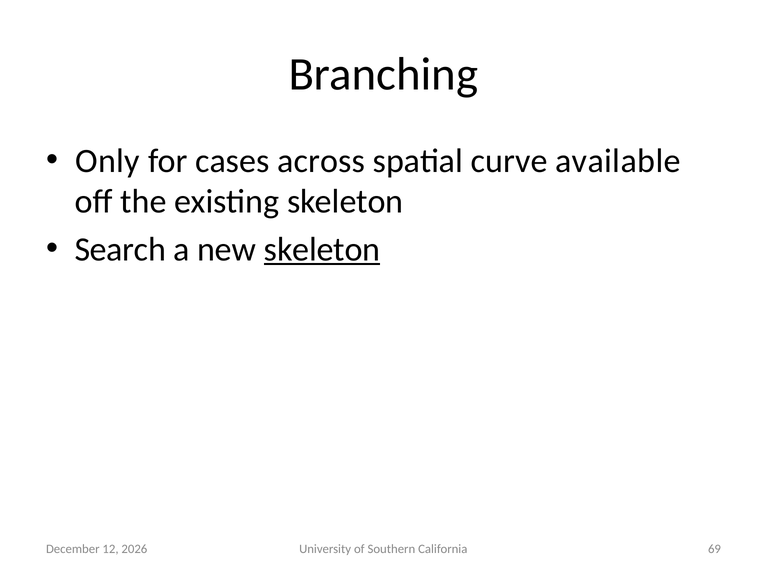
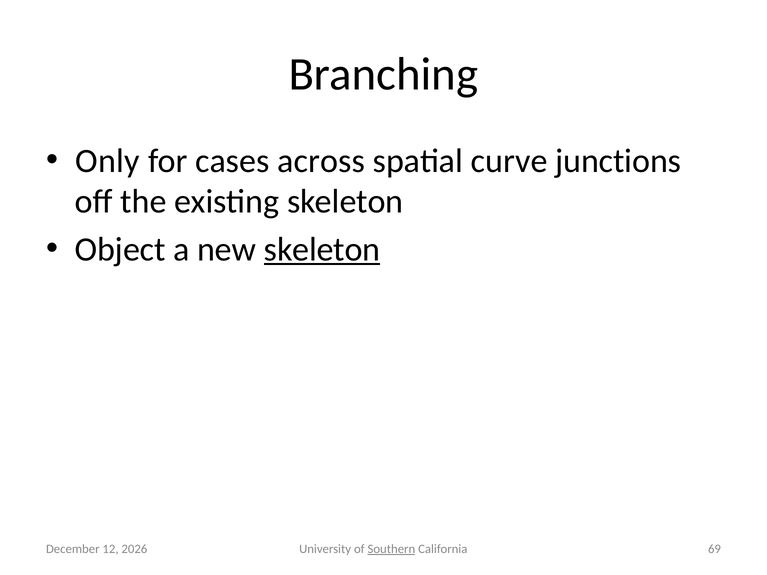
available: available -> junctions (618, 161)
Search: Search -> Object (120, 250)
Southern underline: none -> present (391, 549)
